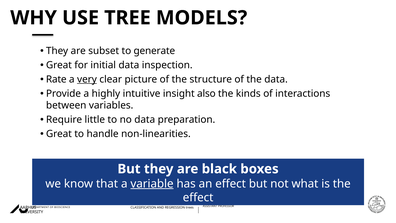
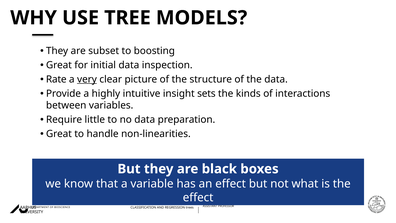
generate: generate -> boosting (154, 51)
also: also -> sets (206, 93)
variable underline: present -> none (152, 184)
